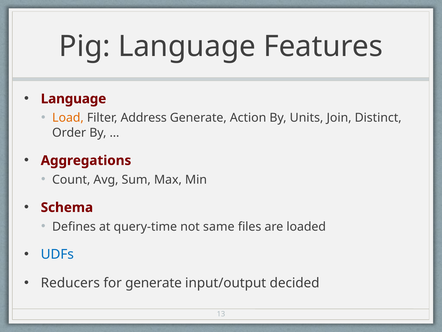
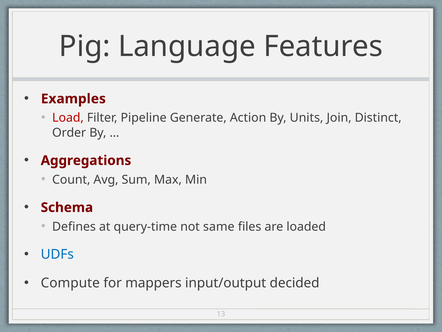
Language: Language -> Examples (73, 99)
Load colour: orange -> red (68, 118)
Address: Address -> Pipeline (144, 118)
Reducers: Reducers -> Compute (70, 283)
for generate: generate -> mappers (153, 283)
